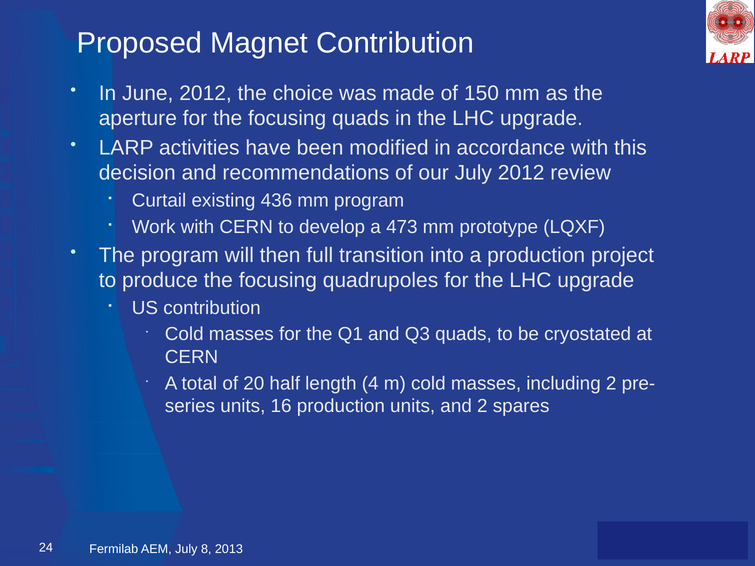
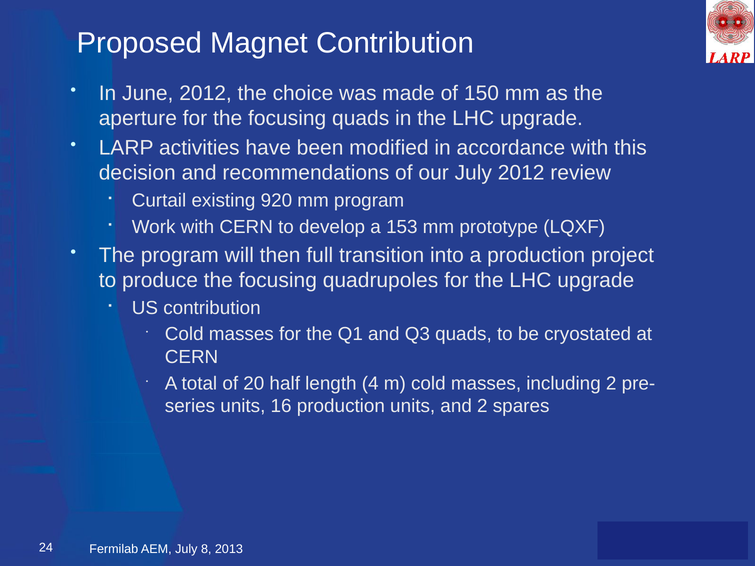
436: 436 -> 920 (276, 201)
473: 473 -> 153 (402, 227)
